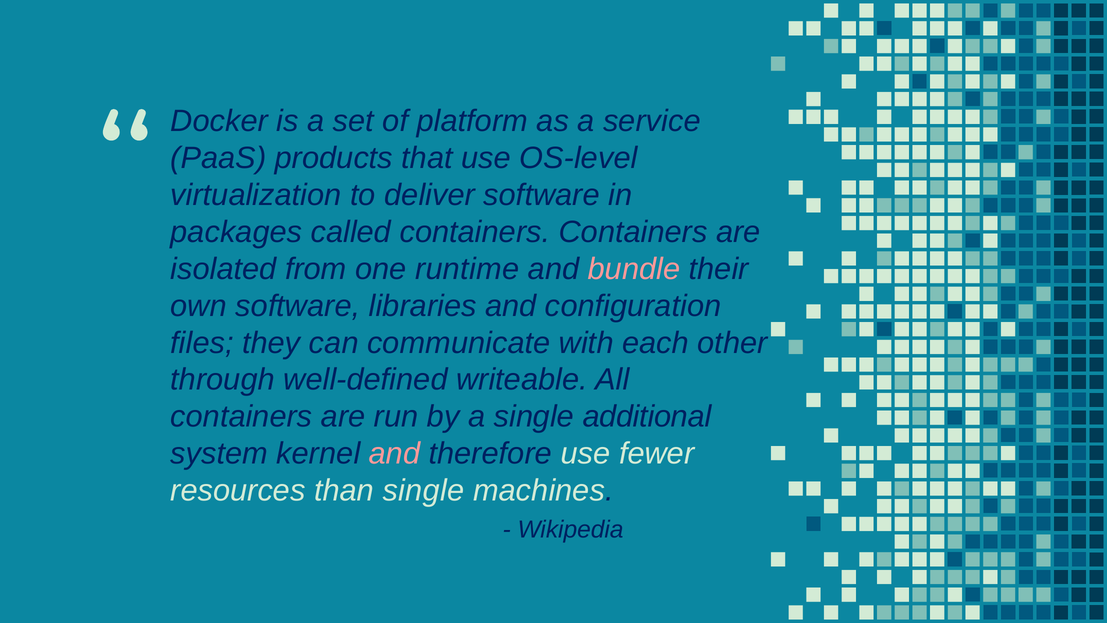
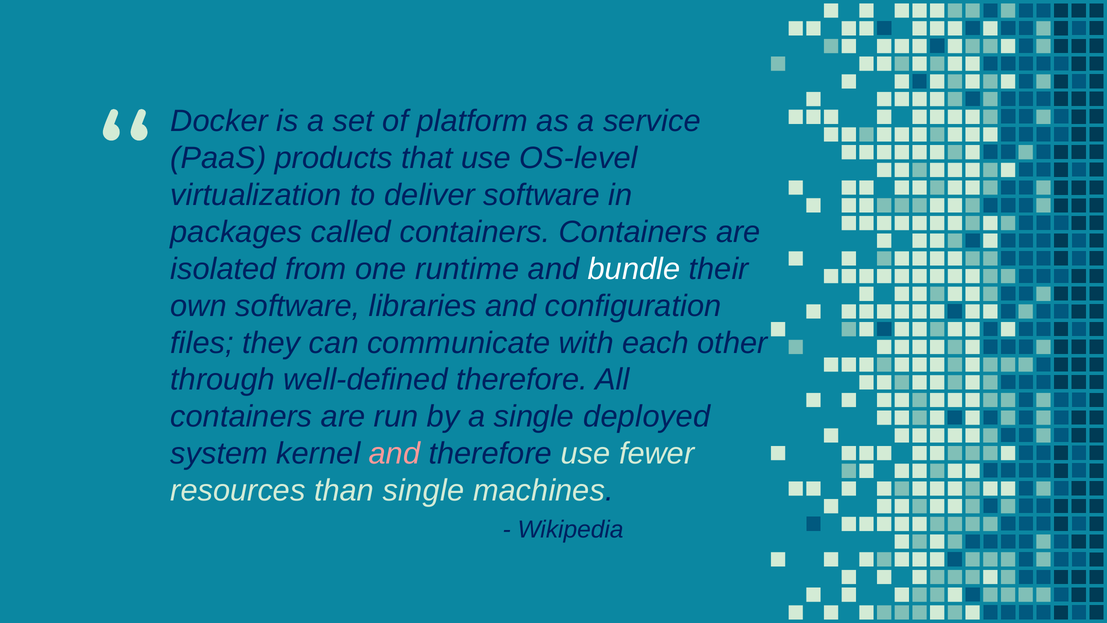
bundle colour: pink -> white (634, 269)
well-defined writeable: writeable -> therefore (522, 380)
additional: additional -> deployed (647, 417)
